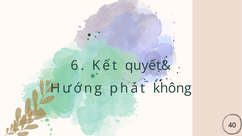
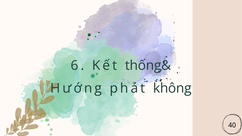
quyết&: quyết& -> thống& (148, 66)
